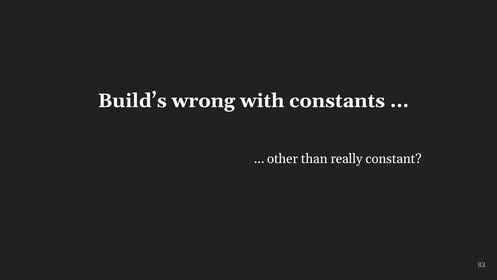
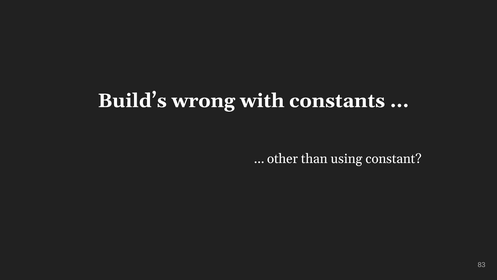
really: really -> using (346, 159)
